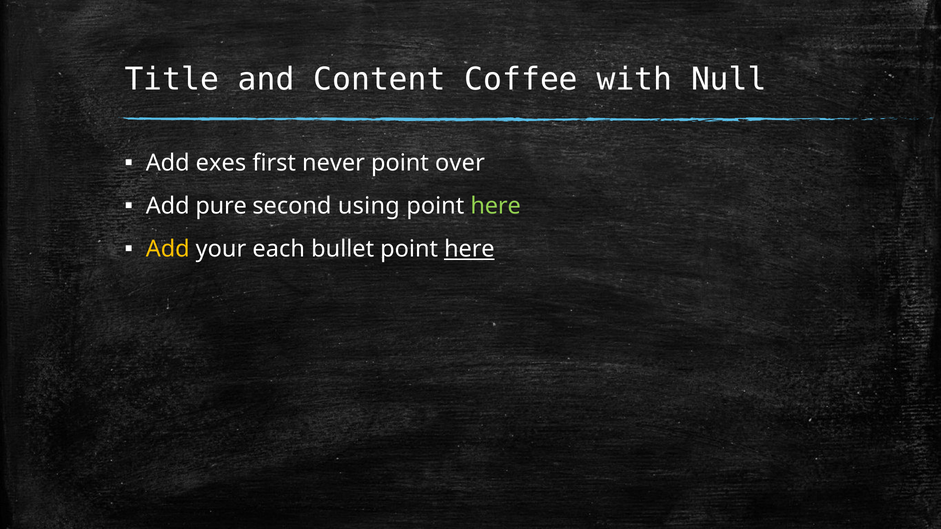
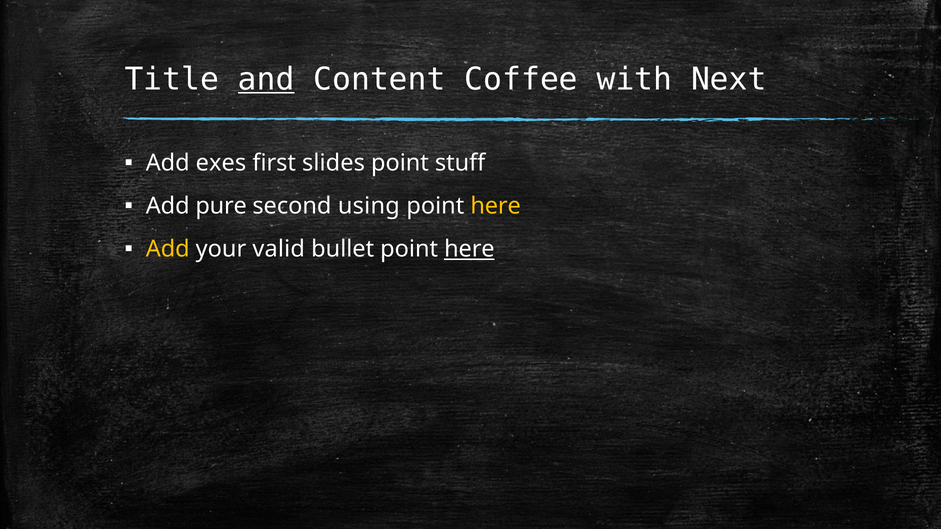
and underline: none -> present (266, 79)
Null: Null -> Next (729, 79)
never: never -> slides (333, 163)
over: over -> stuff (460, 163)
here colour: light green -> yellow (496, 206)
each: each -> valid (279, 249)
